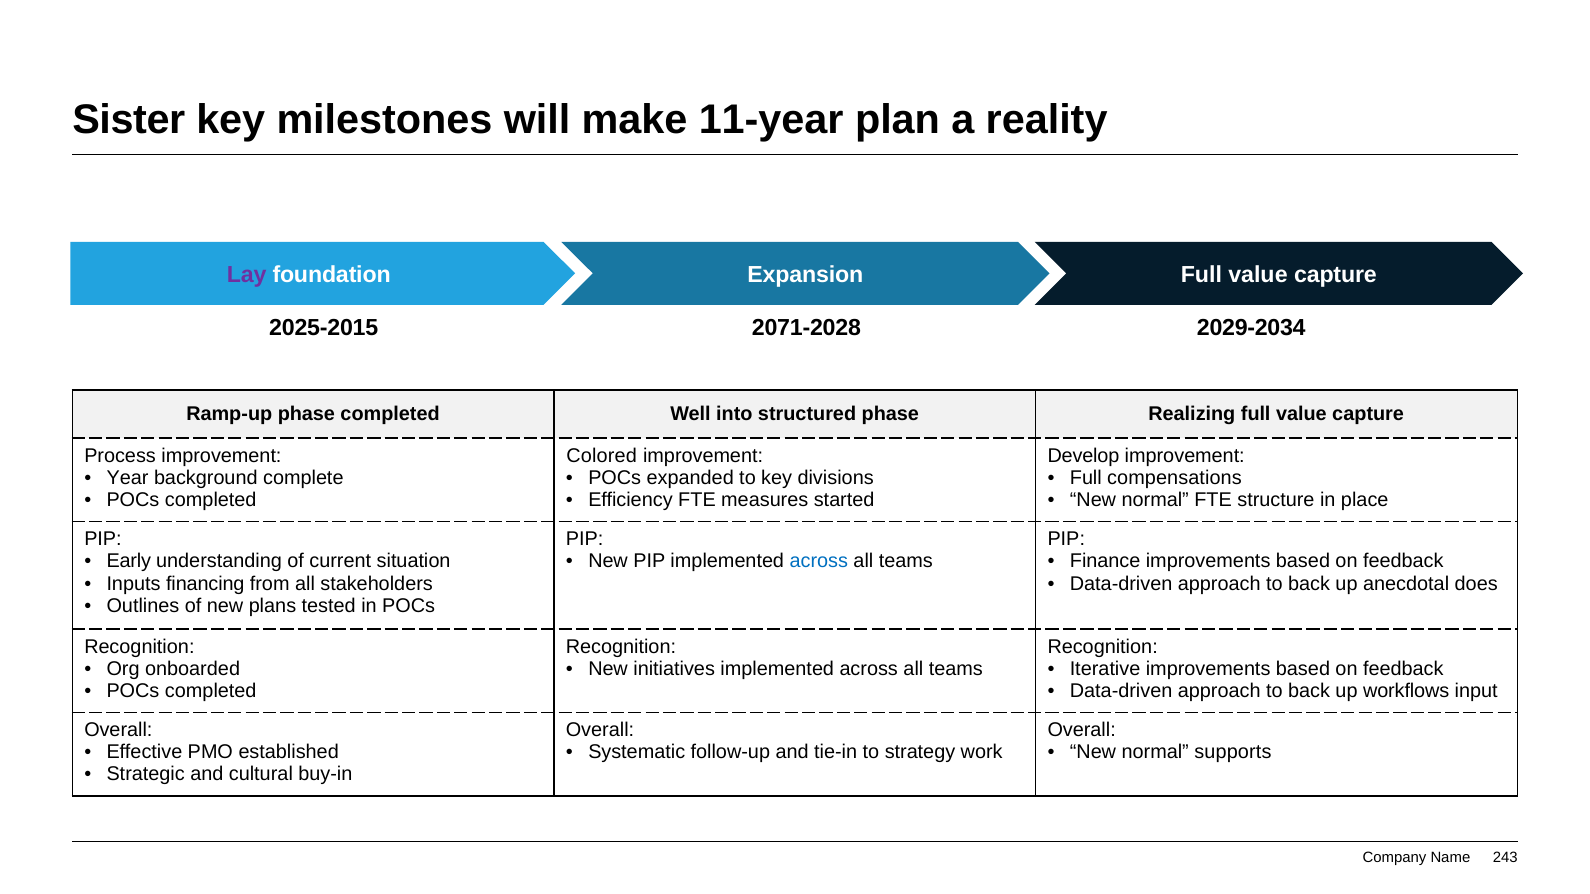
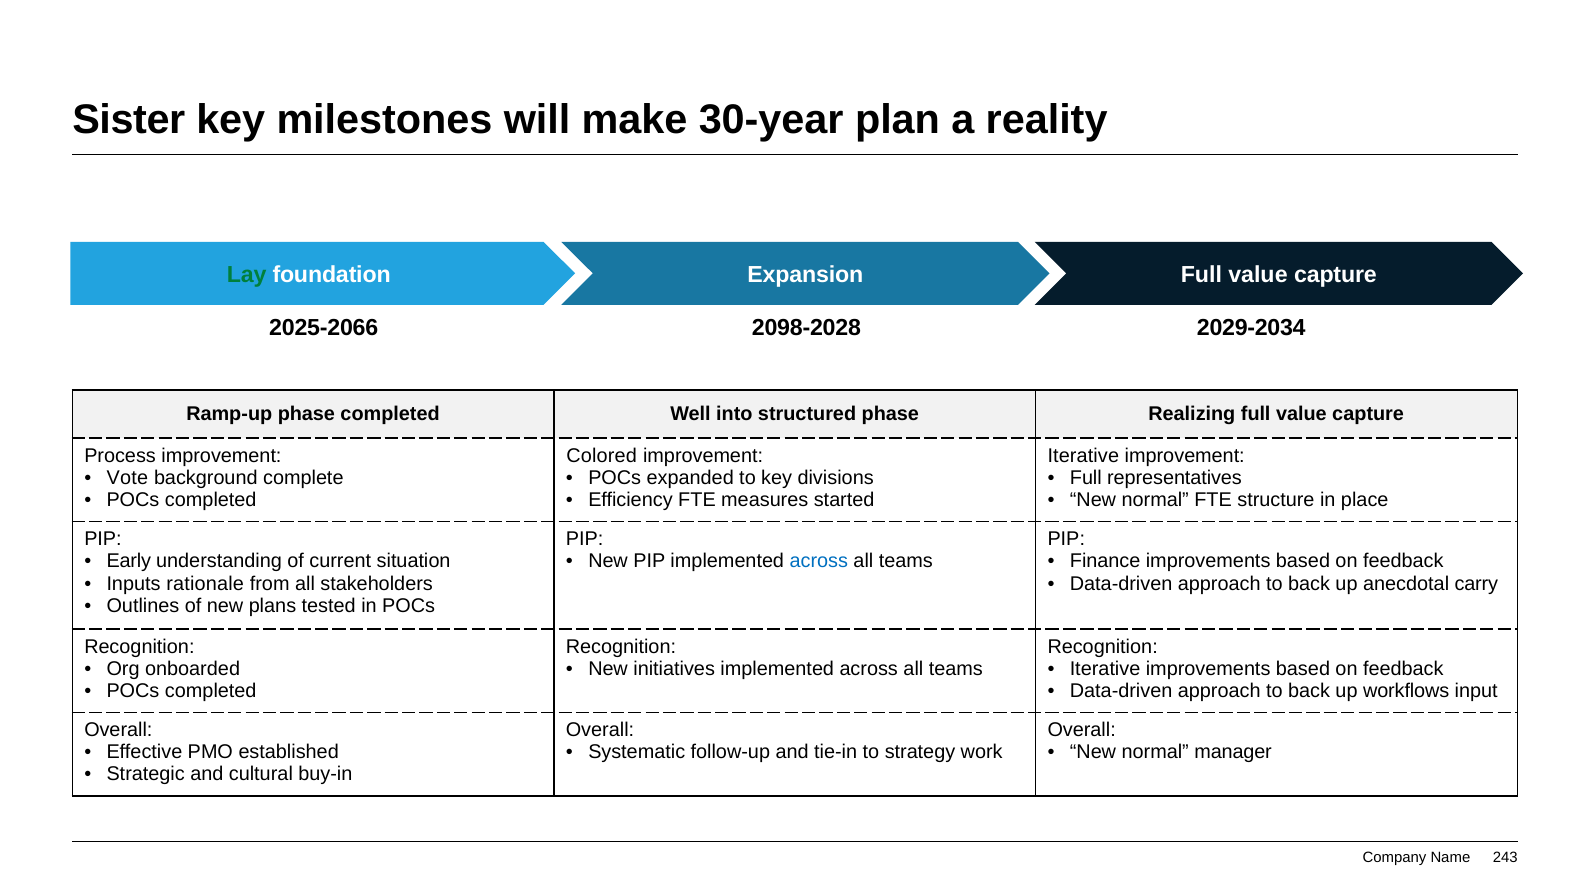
11-year: 11-year -> 30-year (771, 120)
Lay colour: purple -> green (247, 275)
2025-2015: 2025-2015 -> 2025-2066 (324, 328)
2071-2028: 2071-2028 -> 2098-2028 (806, 328)
Develop: Develop -> Iterative (1083, 456)
Year: Year -> Vote (127, 478)
compensations: compensations -> representatives (1175, 478)
financing: financing -> rationale (205, 584)
does: does -> carry (1476, 584)
supports: supports -> manager (1233, 753)
